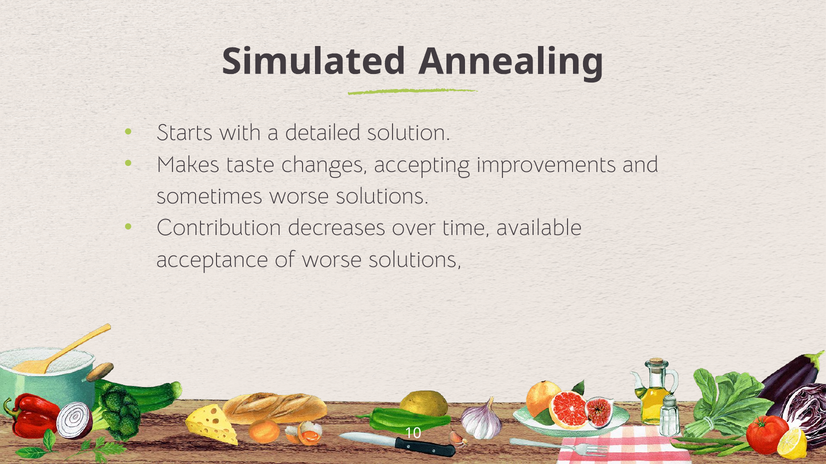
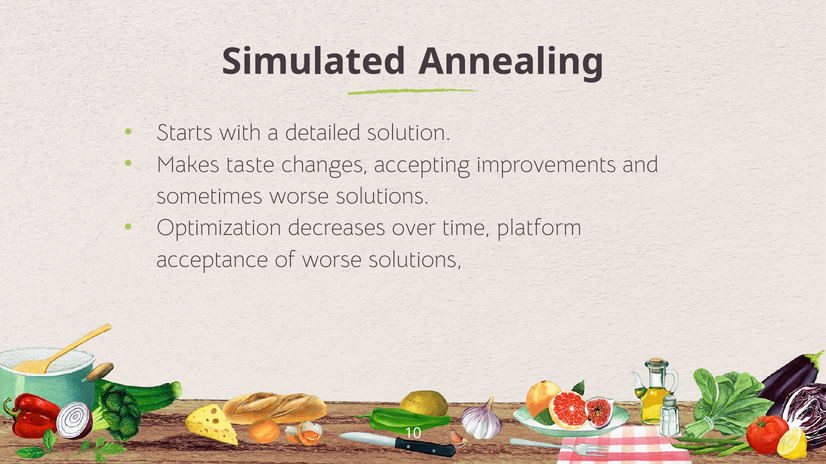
Contribution: Contribution -> Optimization (219, 228)
available: available -> platform (539, 228)
